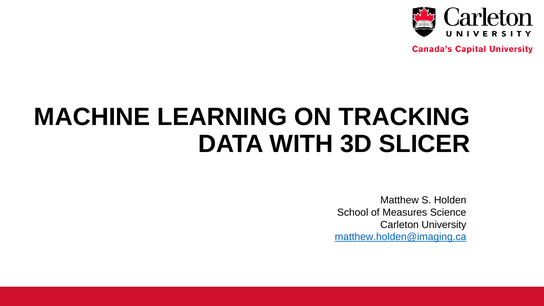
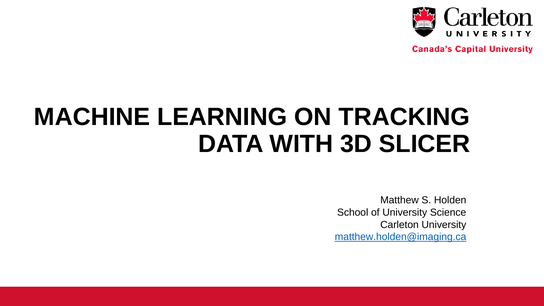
of Measures: Measures -> University (405, 212)
